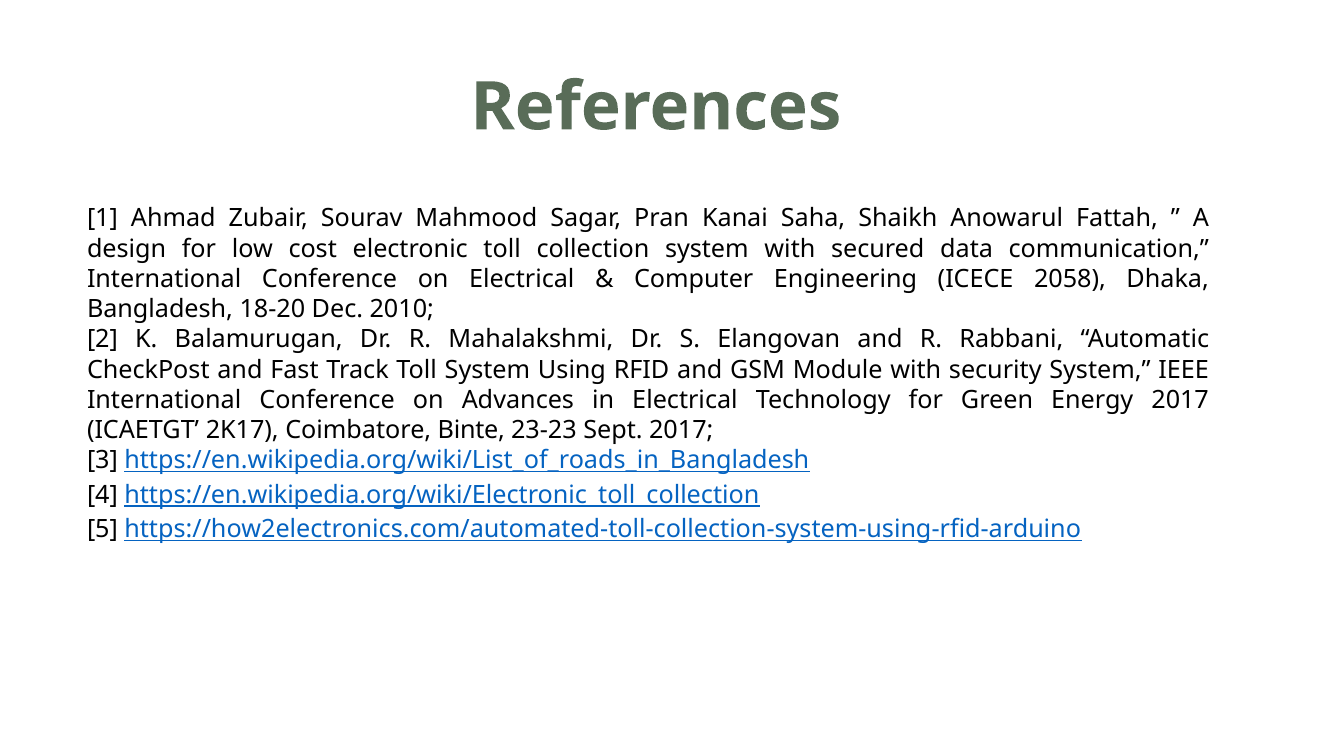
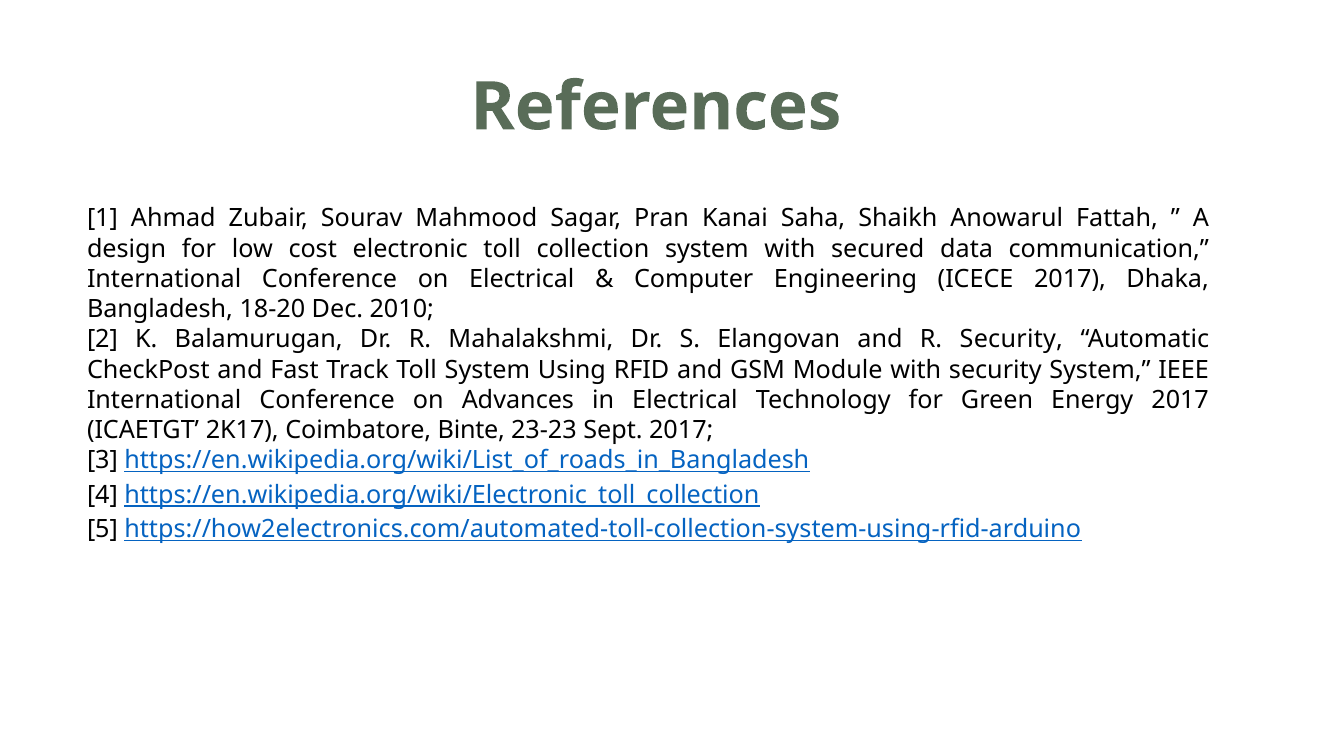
ICECE 2058: 2058 -> 2017 (1070, 279)
R Rabbani: Rabbani -> Security (1011, 339)
